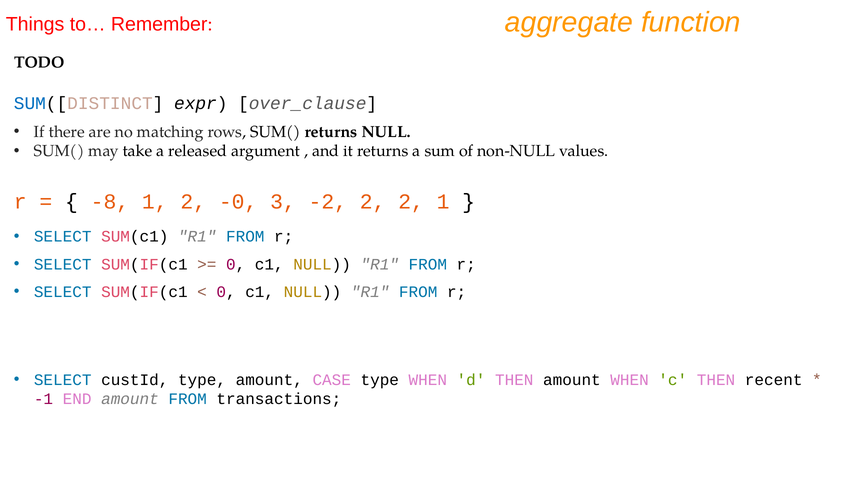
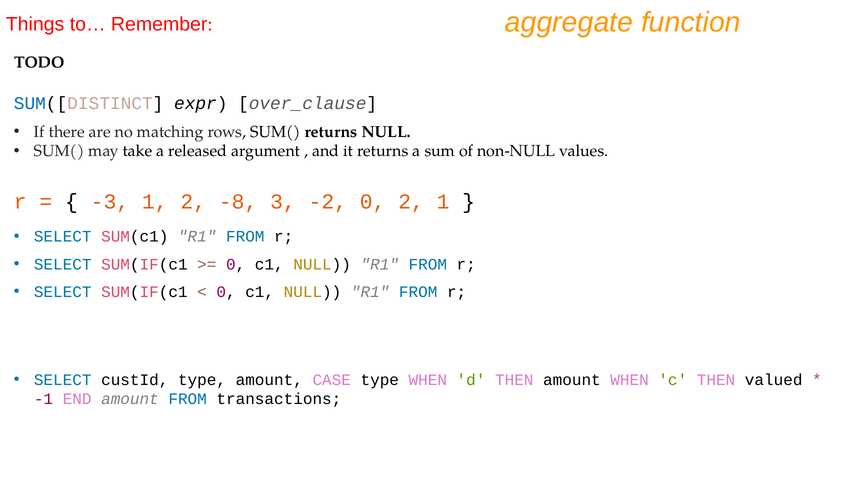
-8: -8 -> -3 (110, 202)
-0: -0 -> -8 (238, 202)
-2 2: 2 -> 0 (373, 202)
recent: recent -> valued (774, 380)
